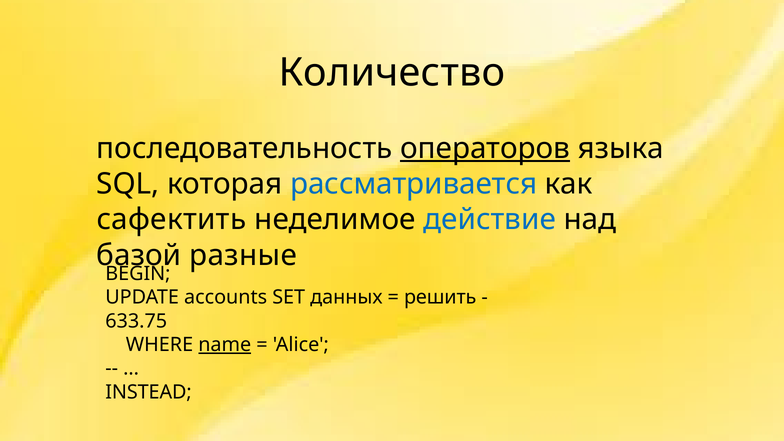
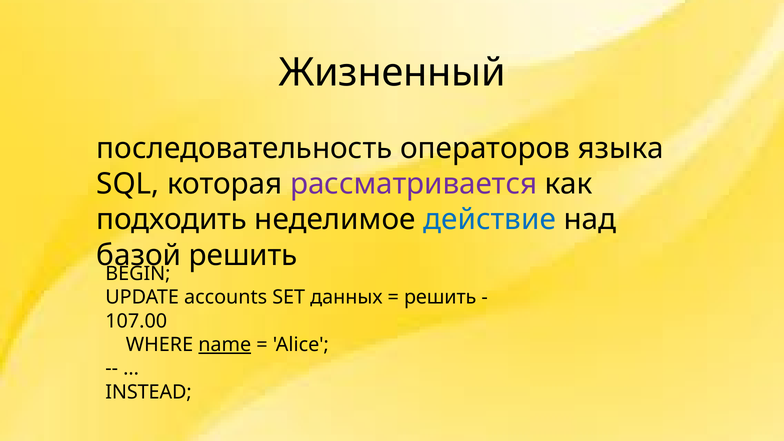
Количество: Количество -> Жизненный (392, 73)
операторов underline: present -> none (485, 148)
рассматривается colour: blue -> purple (414, 184)
сафектить: сафектить -> подходить (172, 220)
разные: разные -> решить (243, 255)
633.75: 633.75 -> 107.00 (136, 321)
